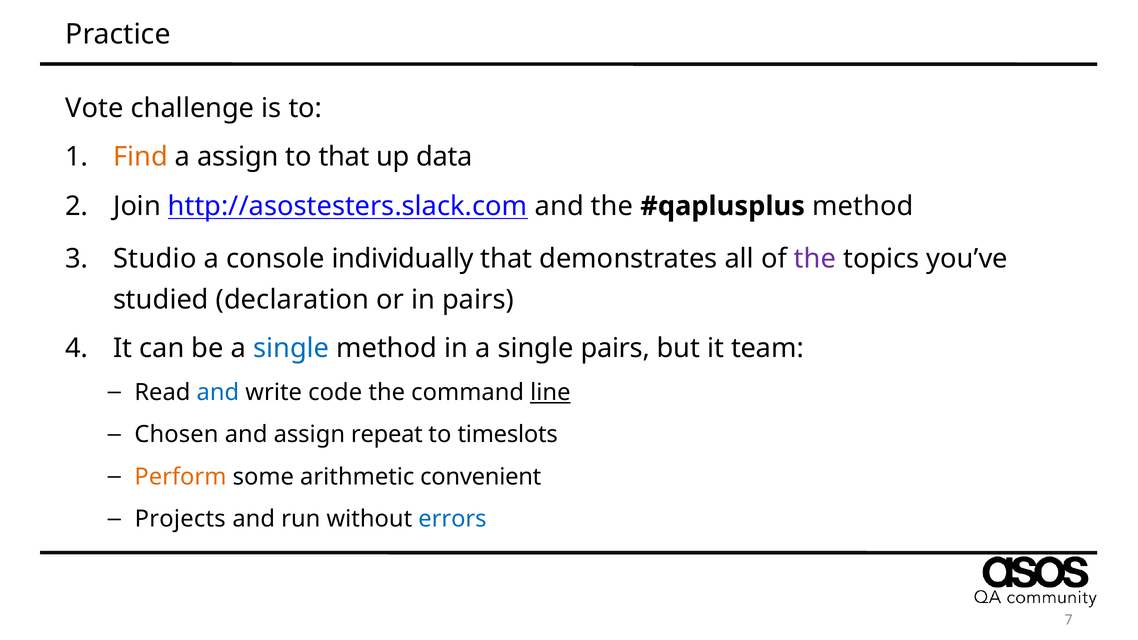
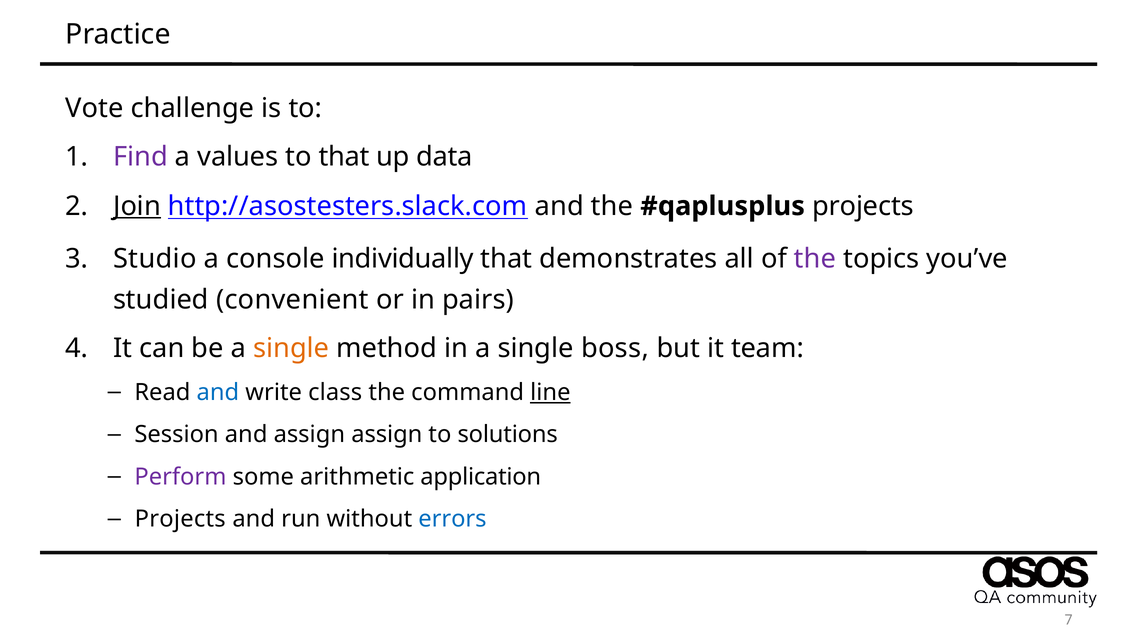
Find colour: orange -> purple (140, 157)
a assign: assign -> values (238, 157)
Join underline: none -> present (137, 206)
method: method -> projects (863, 206)
declaration: declaration -> convenient (292, 300)
single colour: blue -> orange (291, 348)
single pairs: pairs -> boss (615, 348)
code: code -> class (335, 392)
Chosen: Chosen -> Session (177, 435)
assign repeat: repeat -> assign (387, 435)
timeslots: timeslots -> solutions (508, 435)
Perform colour: orange -> purple (180, 477)
convenient: convenient -> application (481, 477)
